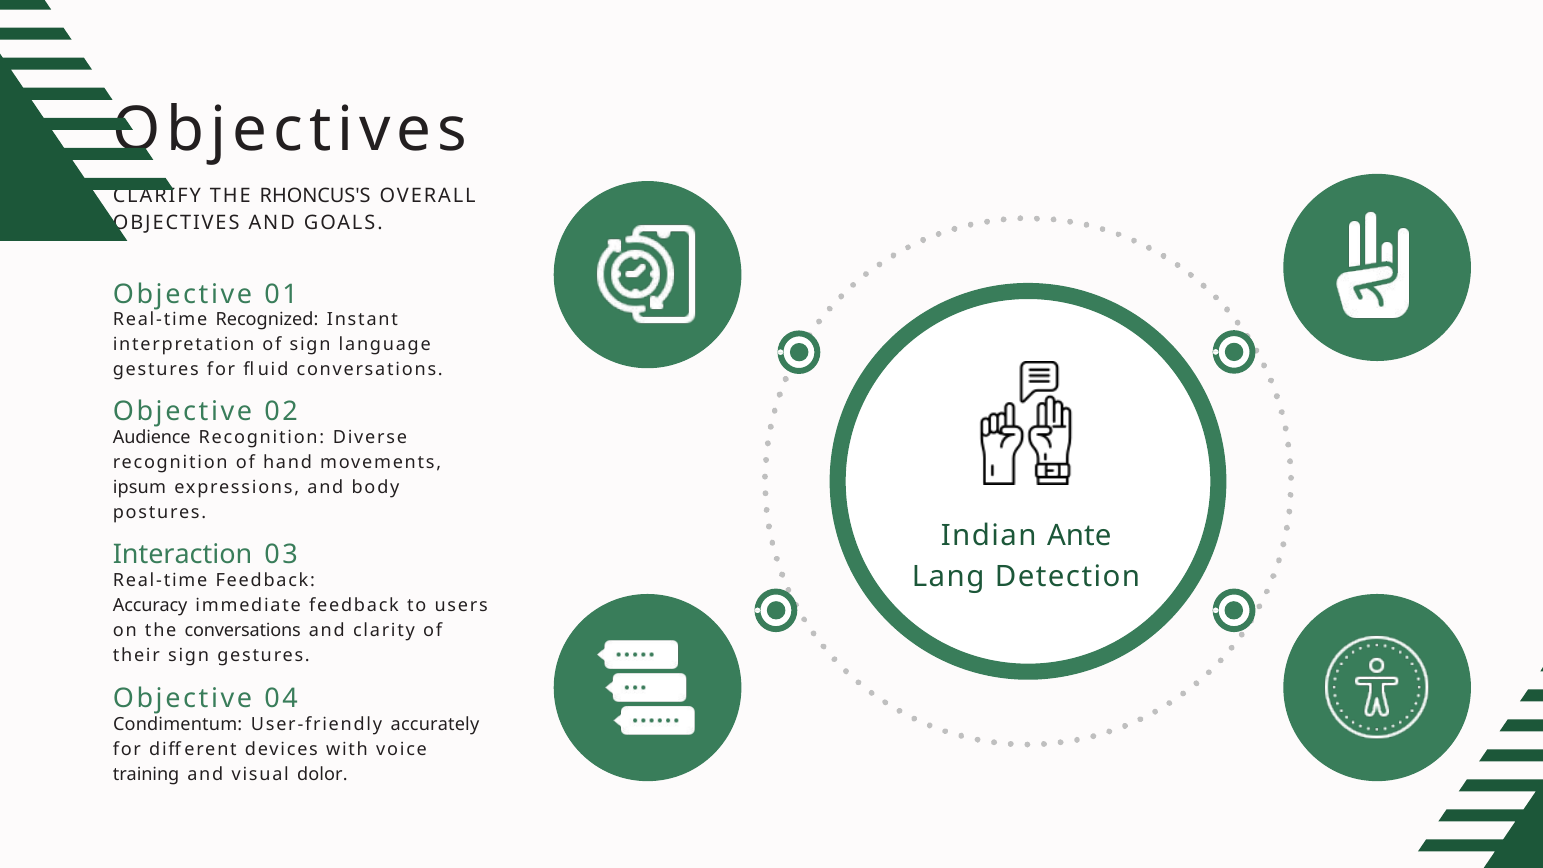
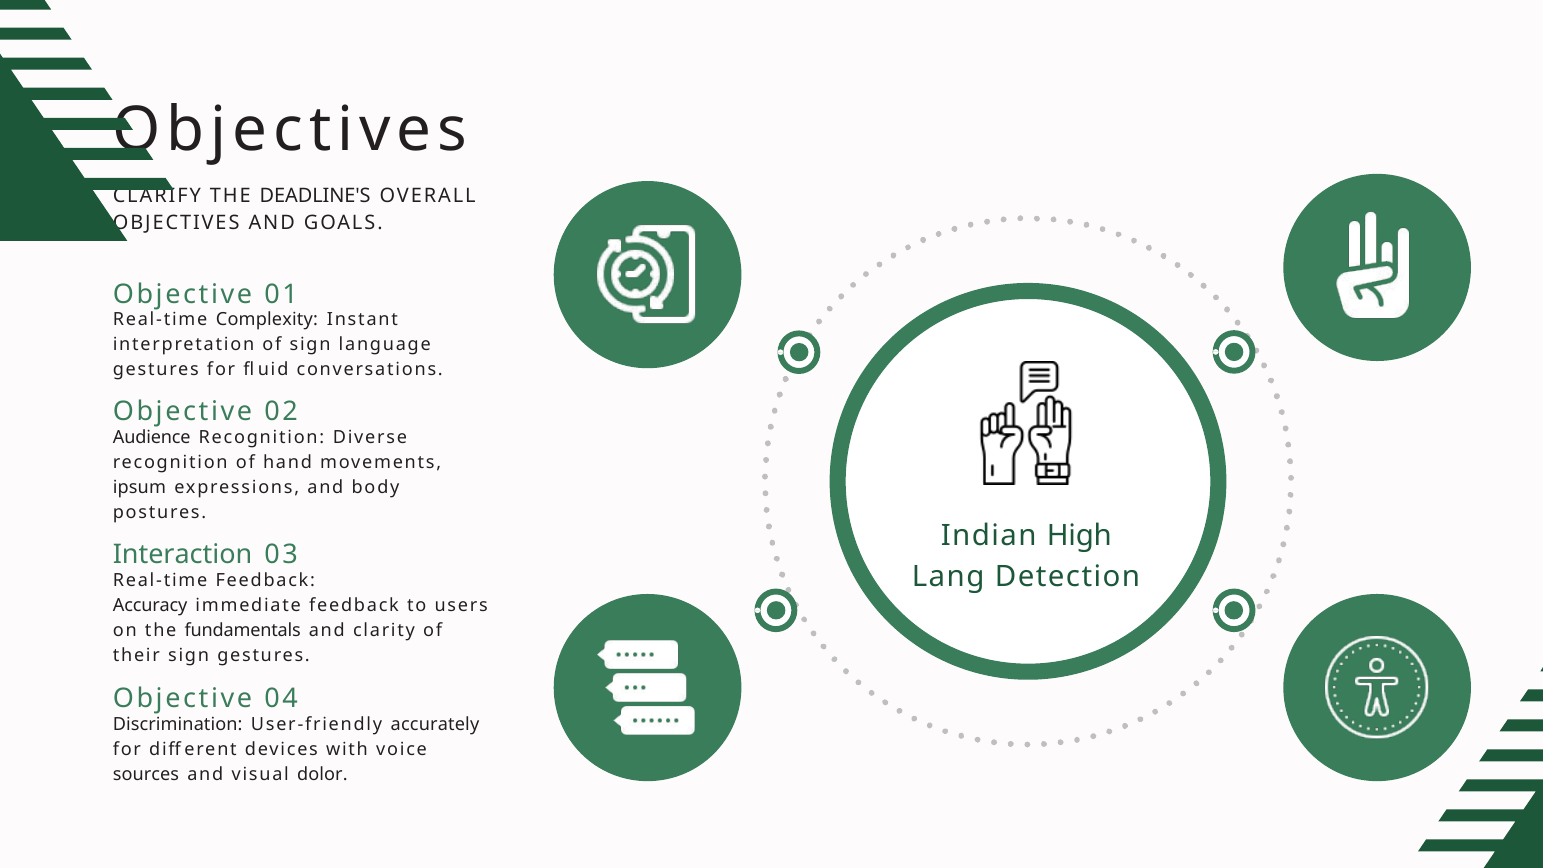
RHONCUS'S: RHONCUS'S -> DEADLINE'S (315, 196)
Recognized: Recognized -> Complexity (267, 319)
Ante: Ante -> High (1079, 535)
the conversations: conversations -> fundamentals (243, 631)
Condimentum: Condimentum -> Discrimination (178, 725)
training: training -> sources (146, 775)
